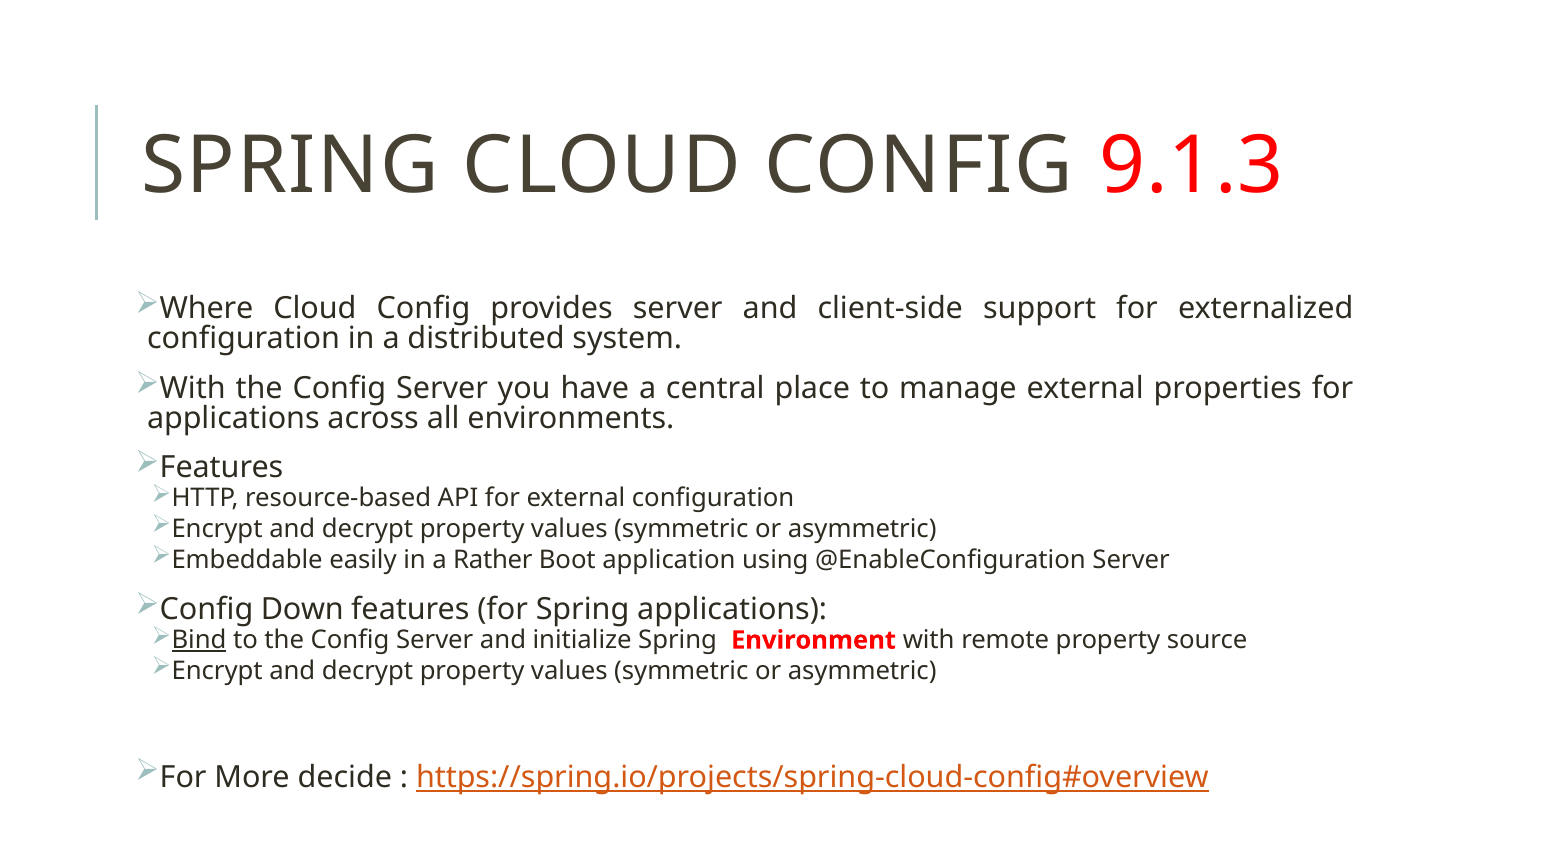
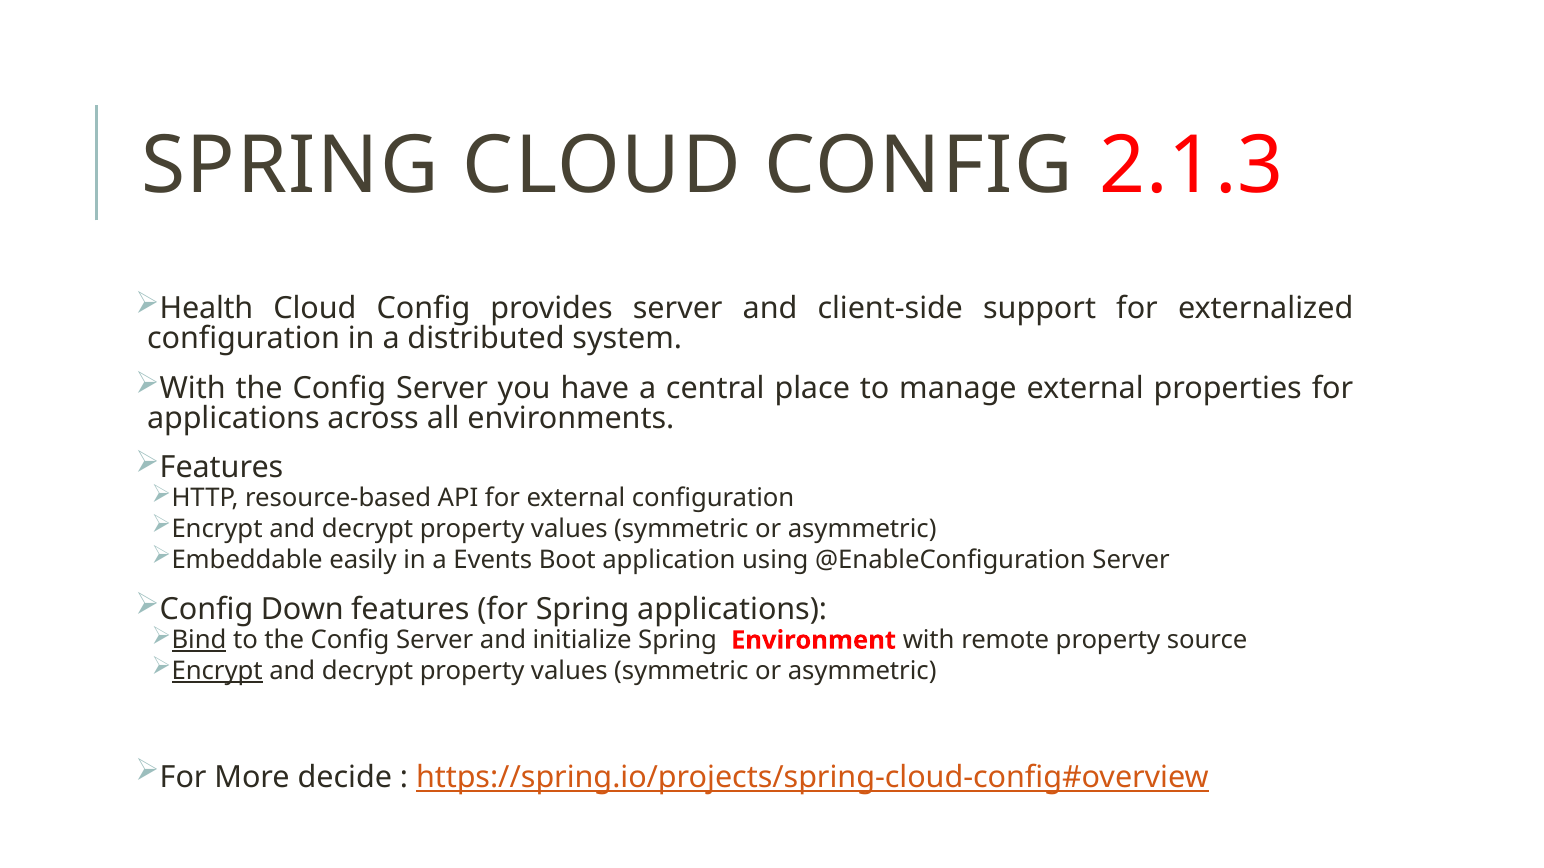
9.1.3: 9.1.3 -> 2.1.3 (1192, 166)
Where: Where -> Health (207, 309)
Rather: Rather -> Events (493, 560)
Encrypt underline: none -> present (217, 671)
